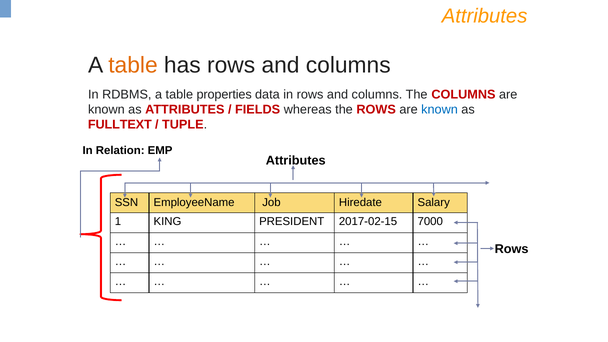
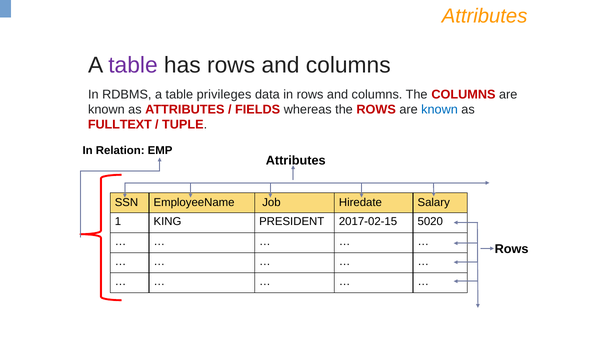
table colour: orange -> purple (133, 65)
properties: properties -> privileges (224, 94)
7000: 7000 -> 5020 (430, 221)
